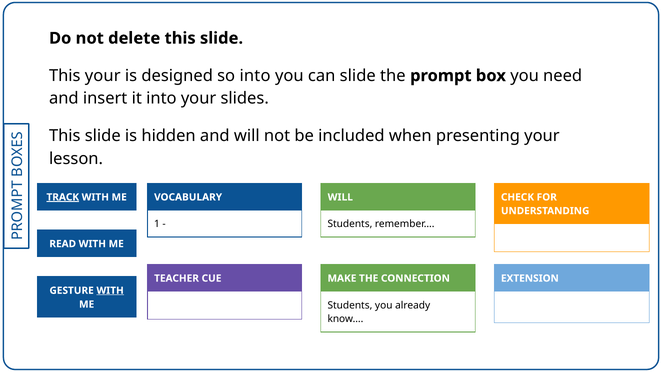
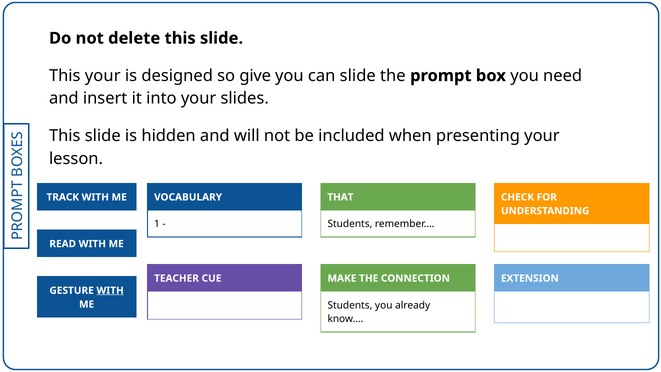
so into: into -> give (255, 76)
TRACK underline: present -> none (63, 197)
WILL: WILL -> THAT (340, 197)
